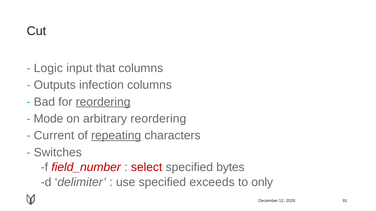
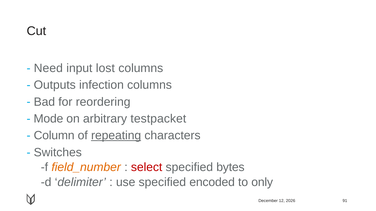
Logic: Logic -> Need (48, 68)
that: that -> lost (105, 68)
reordering underline: present -> none (103, 102)
arbitrary reordering: reordering -> testpacket (158, 119)
Current: Current -> Column (54, 136)
field_number colour: red -> orange (86, 168)
exceeds: exceeds -> encoded (212, 183)
